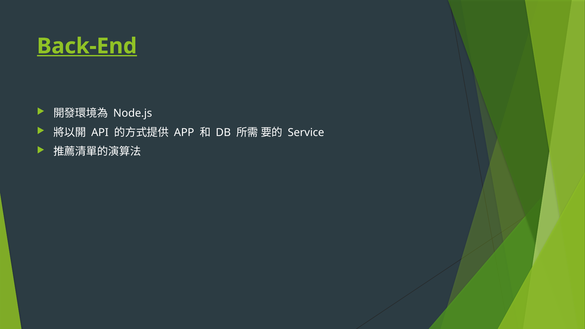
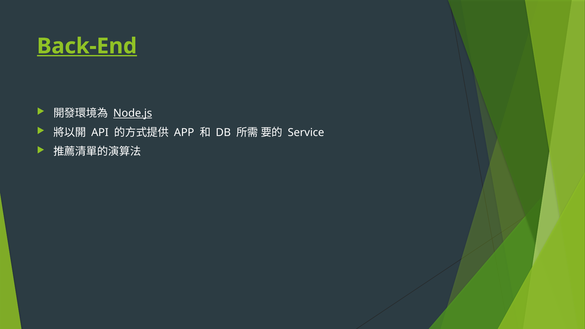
Node.js underline: none -> present (133, 113)
